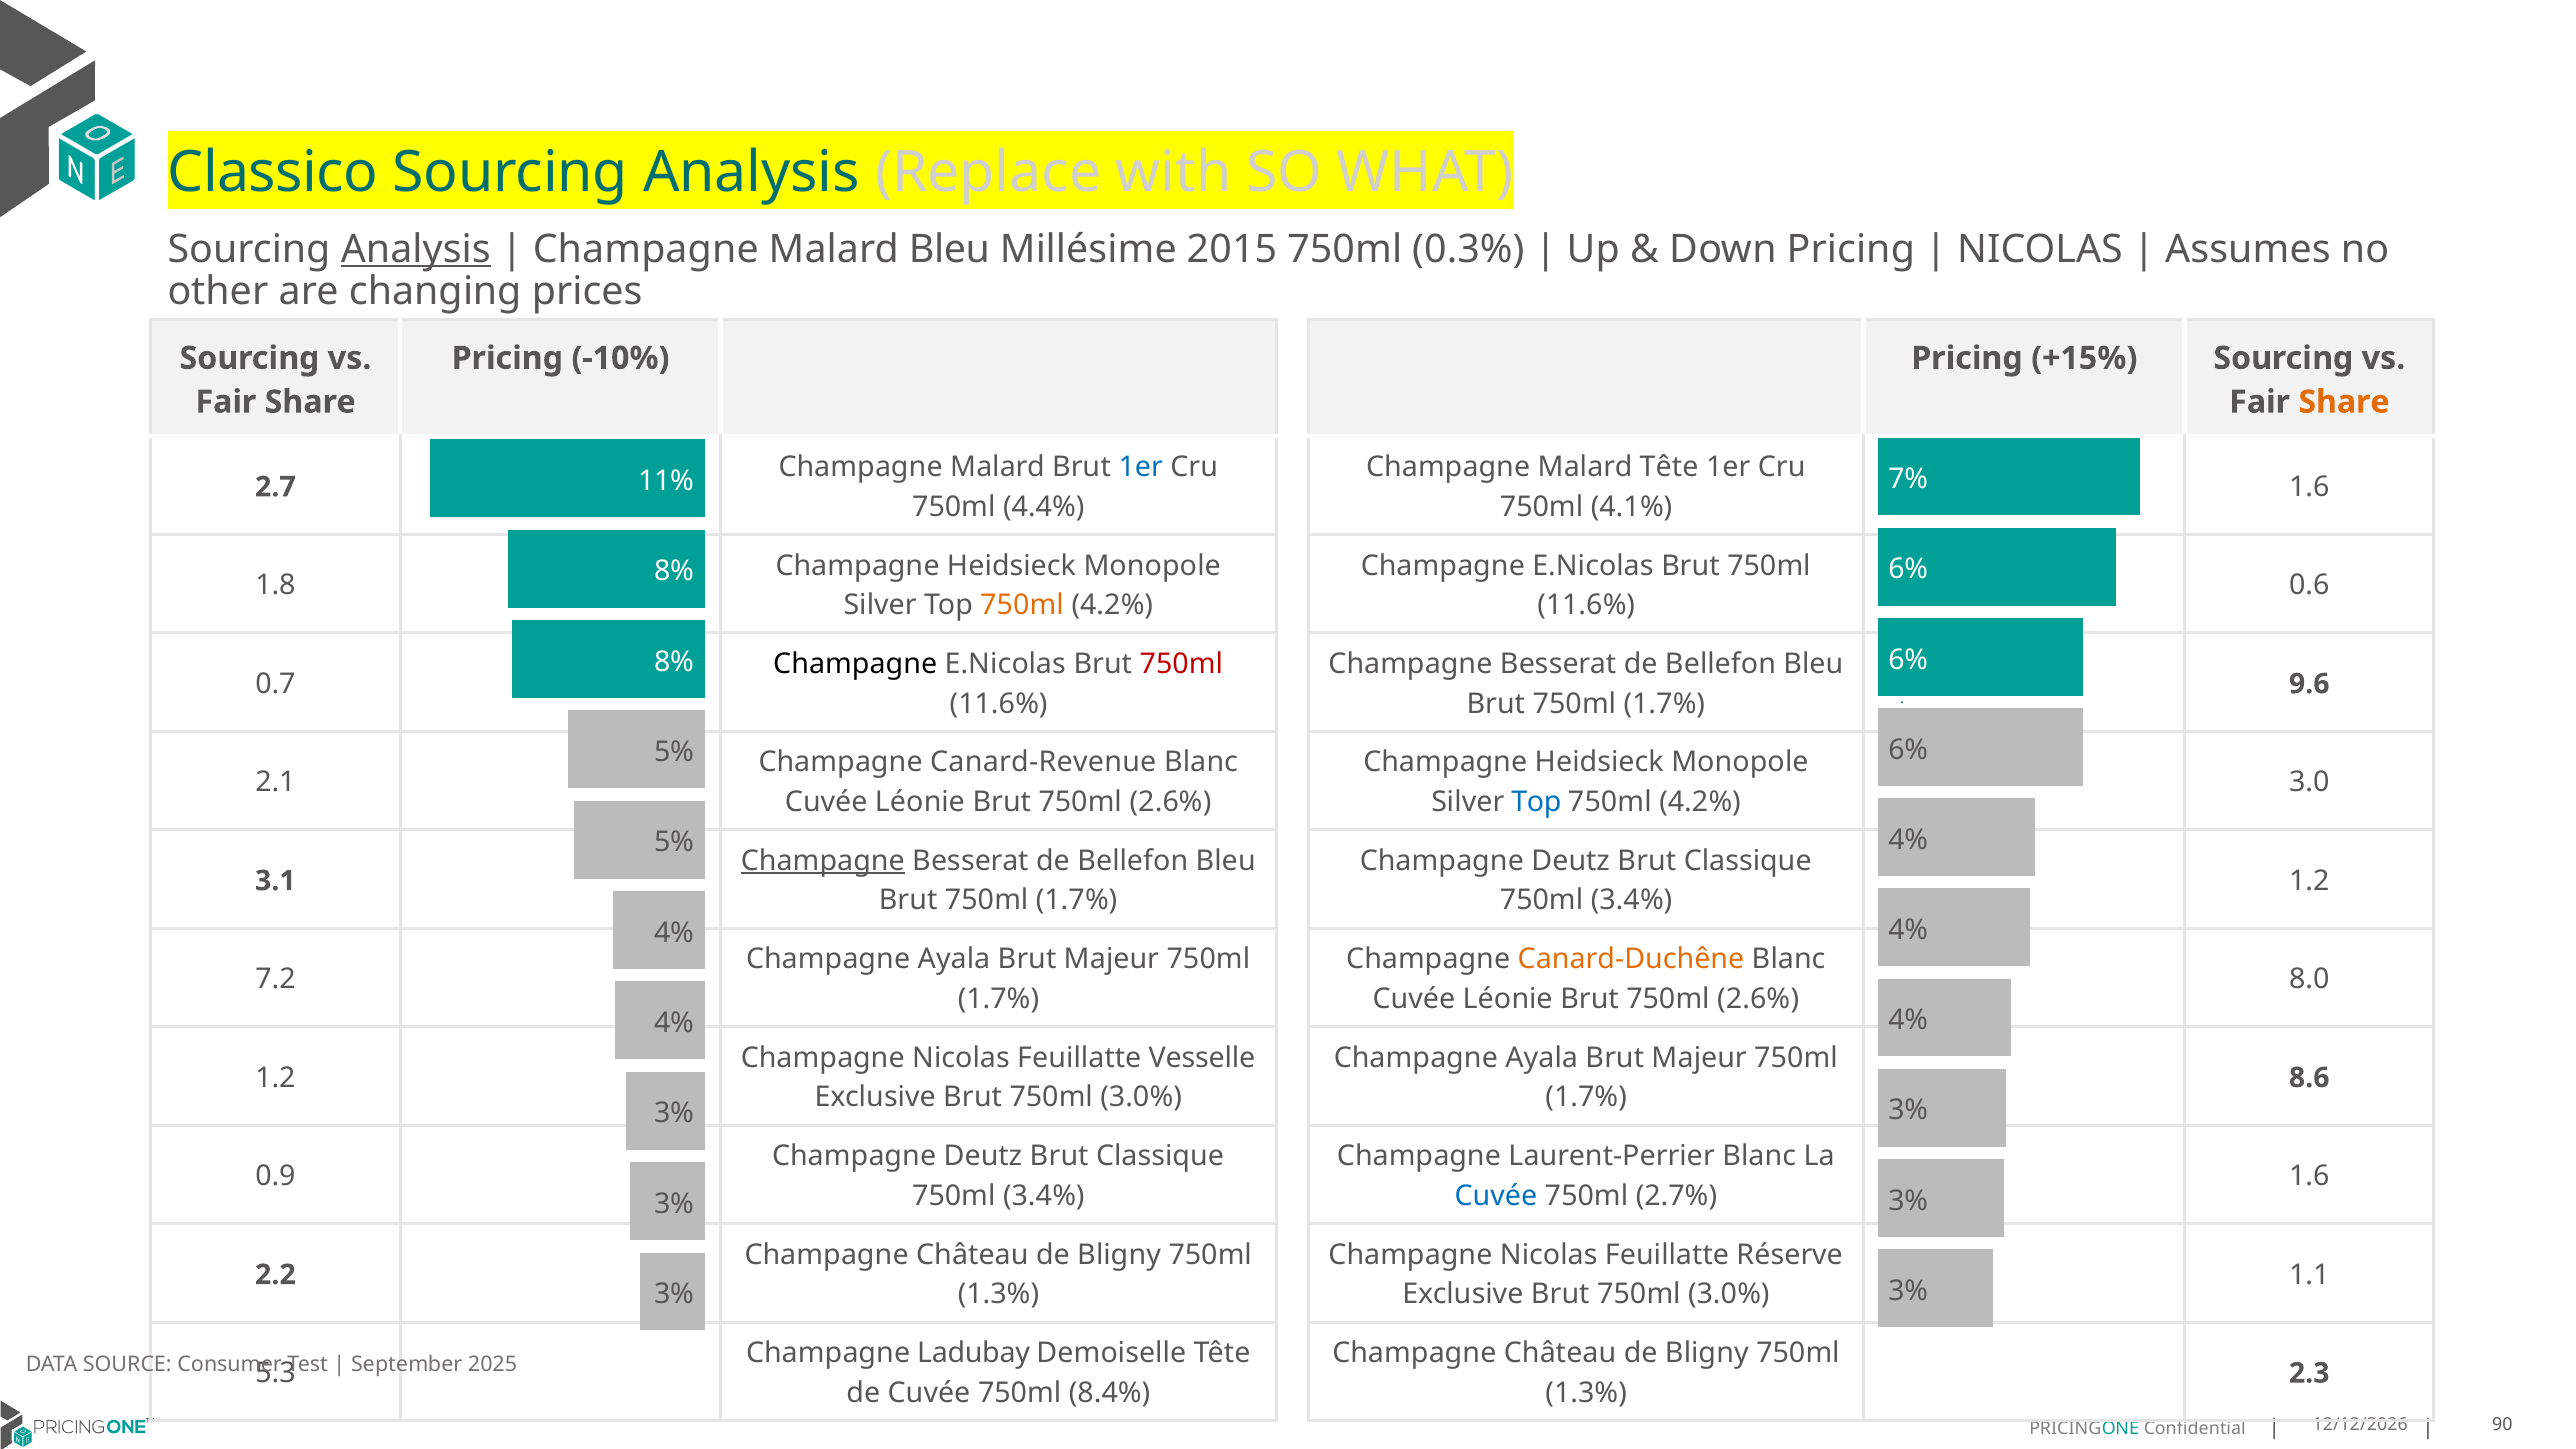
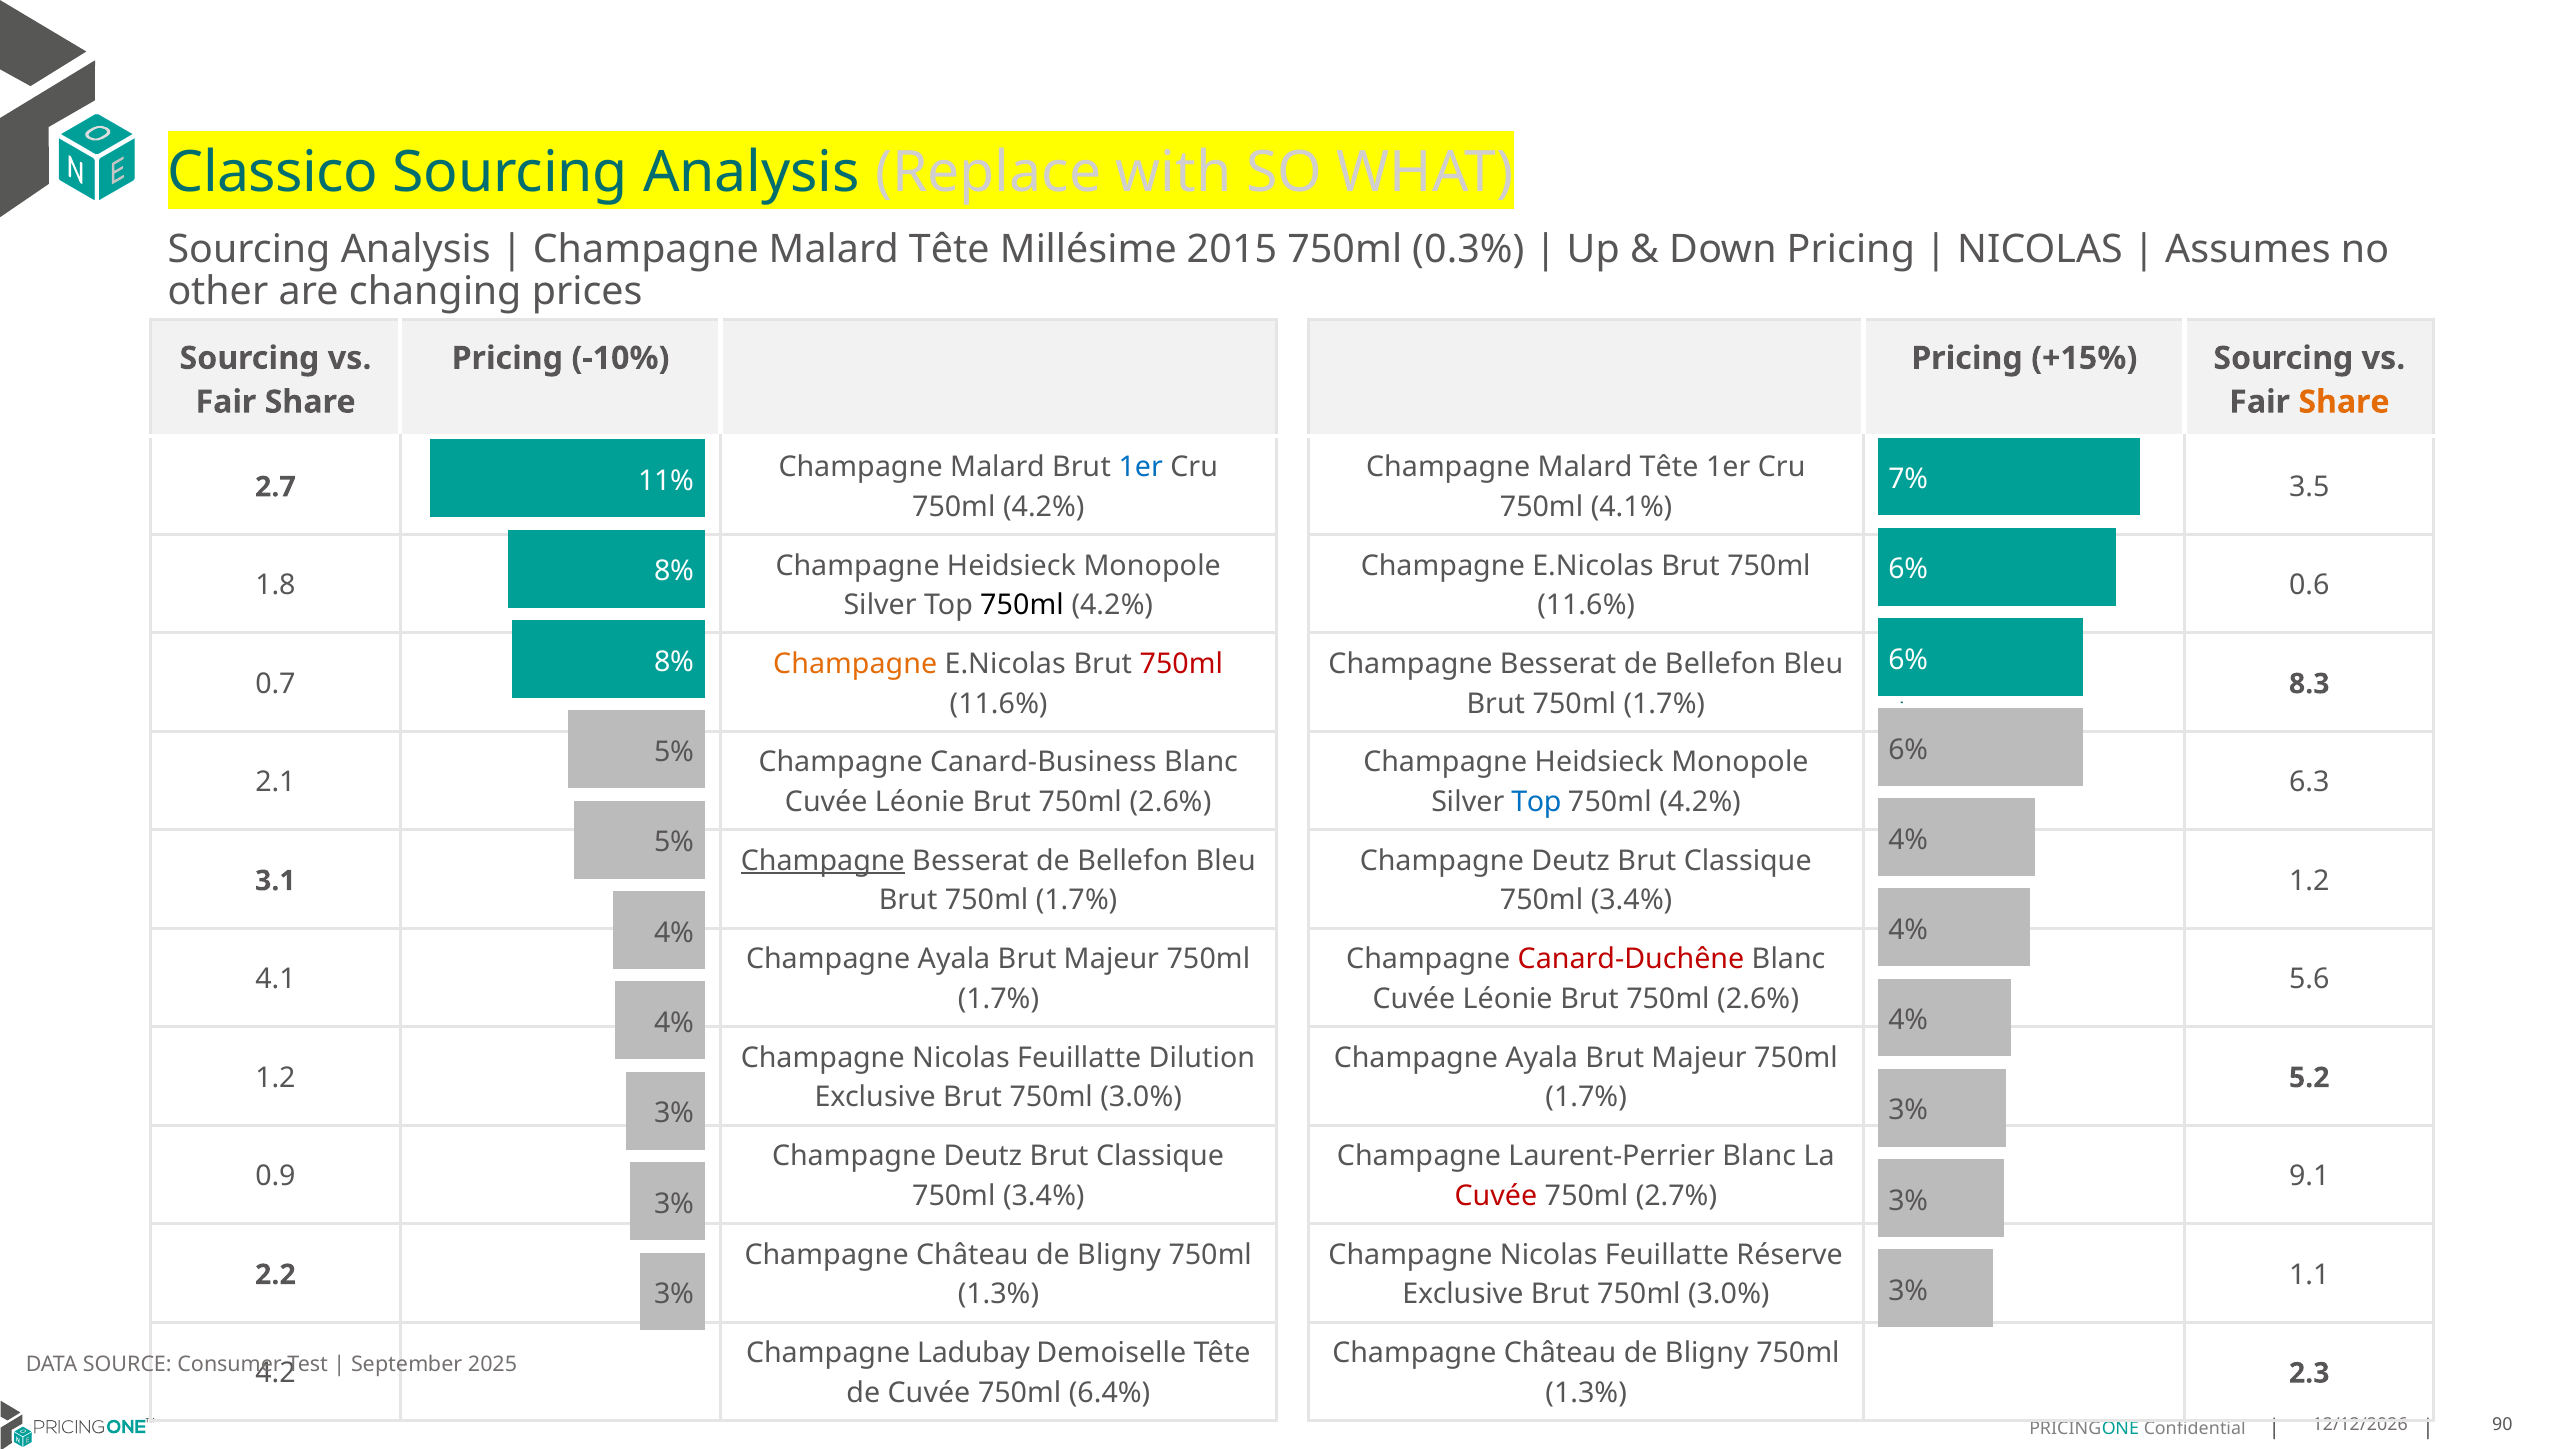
Analysis underline: present -> none (416, 249)
Bleu: Bleu -> Tête (949, 249)
1.6: 1.6 -> 3.5 (2309, 487)
4.4%: 4.4% -> 4.2% (1044, 507)
750ml colour: orange -> black (1022, 605)
Champagne colour: black -> orange (855, 664)
9.6: 9.6 -> 8.3 (2309, 684)
Canard-Revenue: Canard-Revenue -> Canard-Business (1043, 763)
3.0: 3.0 -> 6.3 (2309, 782)
Canard-Duchêne colour: orange -> red (1631, 960)
7.2: 7.2 -> 4.1 (275, 979)
8.0: 8.0 -> 5.6 (2309, 979)
Vesselle: Vesselle -> Dilution (1202, 1058)
8.6: 8.6 -> 5.2 (2309, 1078)
1.6: 1.6 -> 9.1 (2309, 1176)
Cuvée colour: blue -> red (1496, 1196)
5.3: 5.3 -> 4.2 (275, 1373)
8.4%: 8.4% -> 6.4% (1110, 1393)
